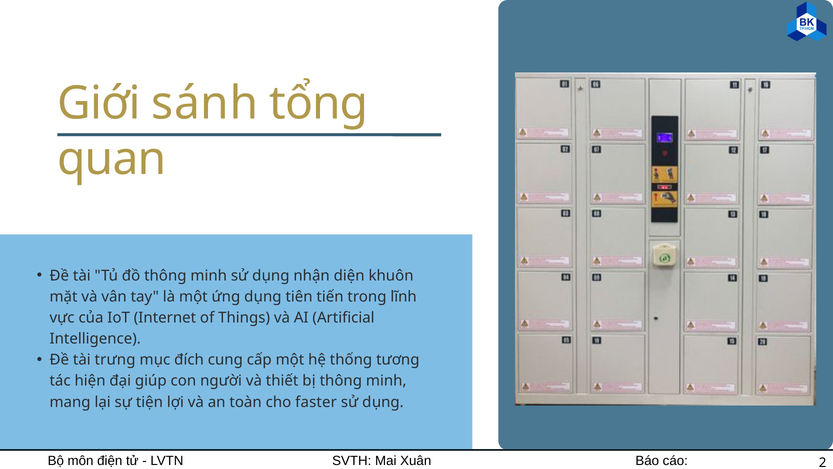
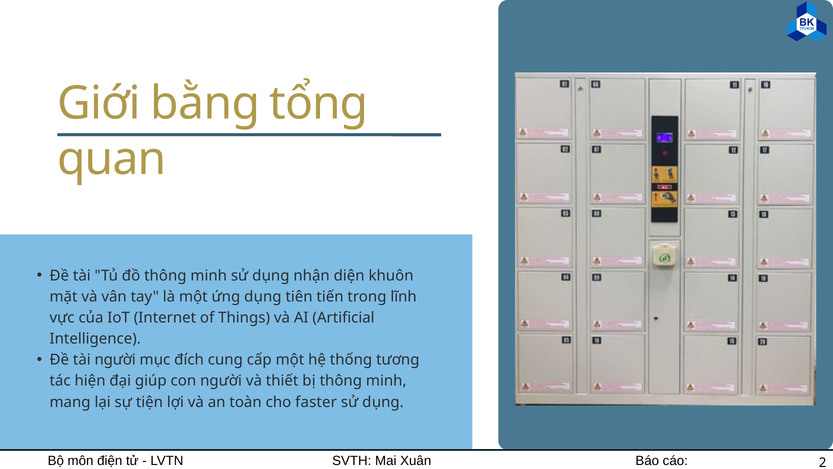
sánh: sánh -> bằng (205, 103)
tài trưng: trưng -> người (115, 360)
